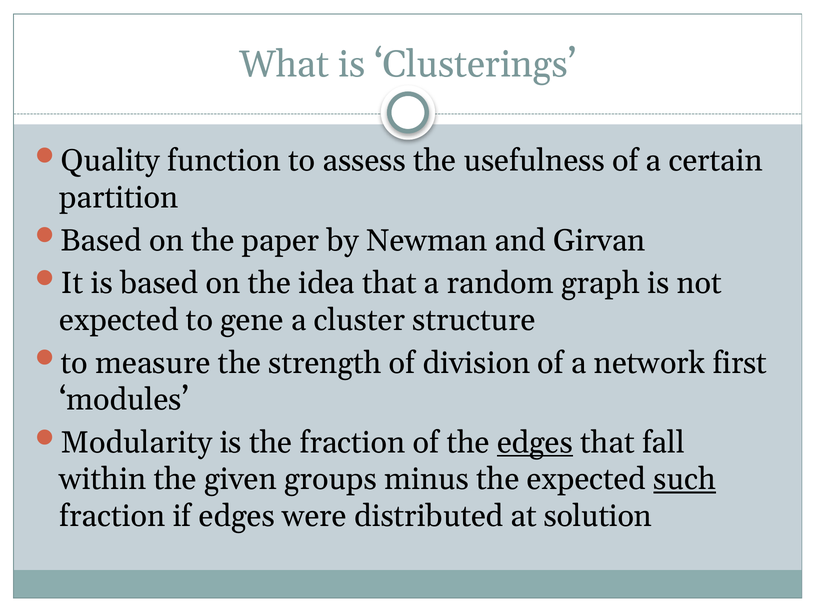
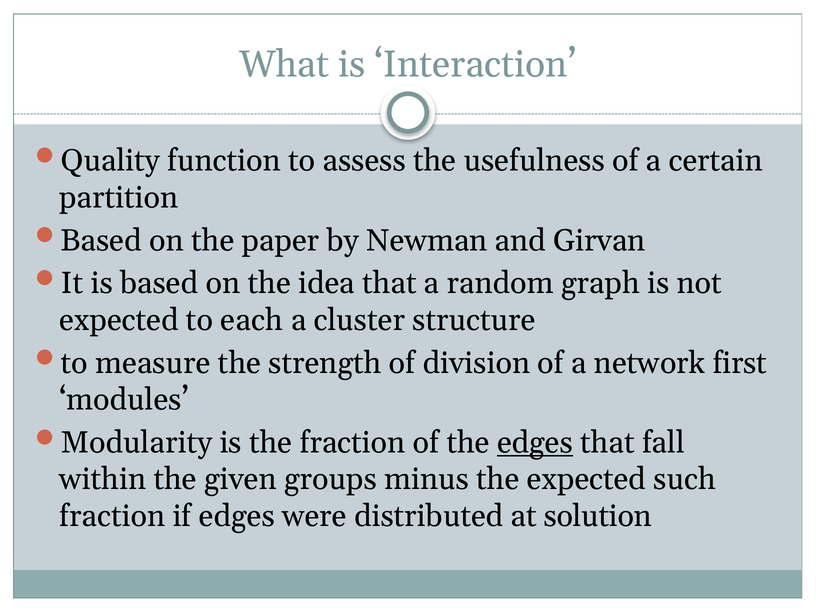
Clusterings: Clusterings -> Interaction (475, 64)
gene: gene -> each (252, 320)
such underline: present -> none (685, 479)
